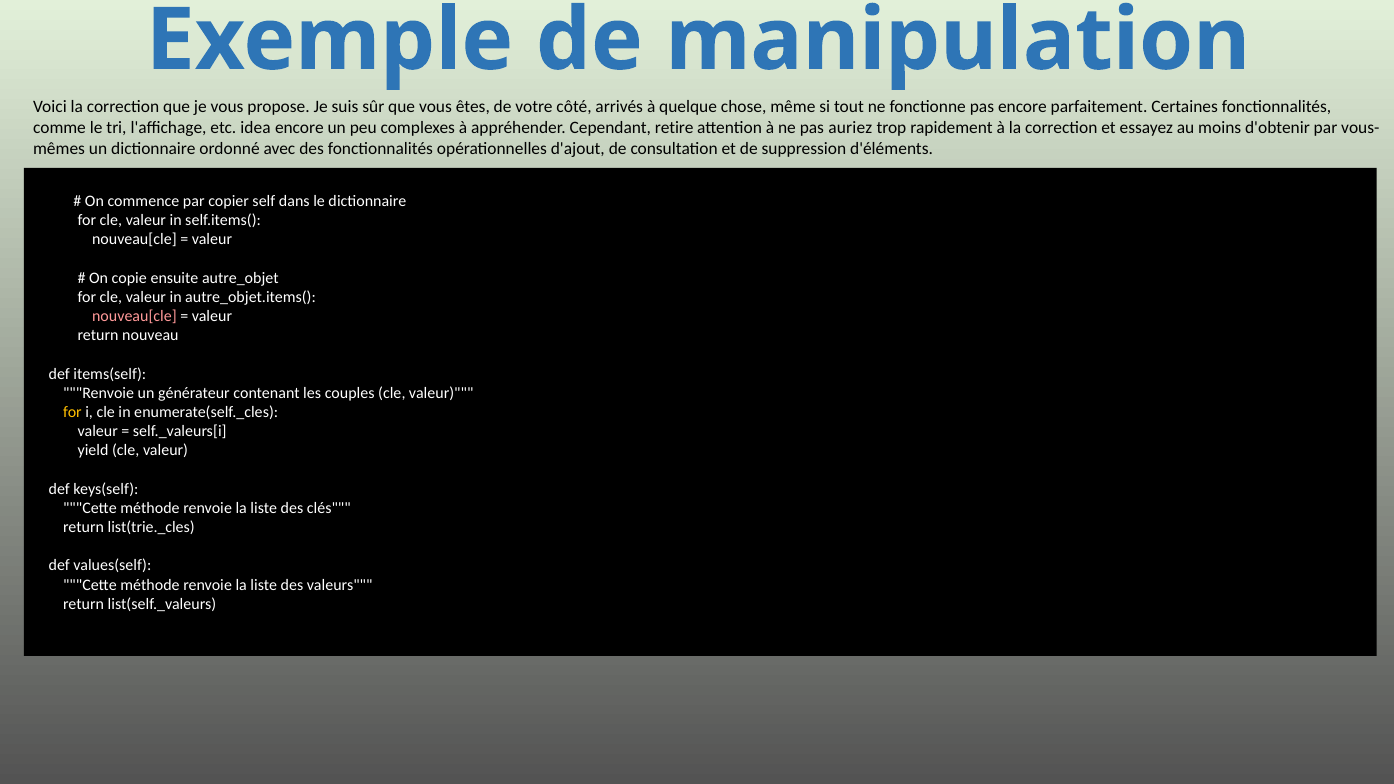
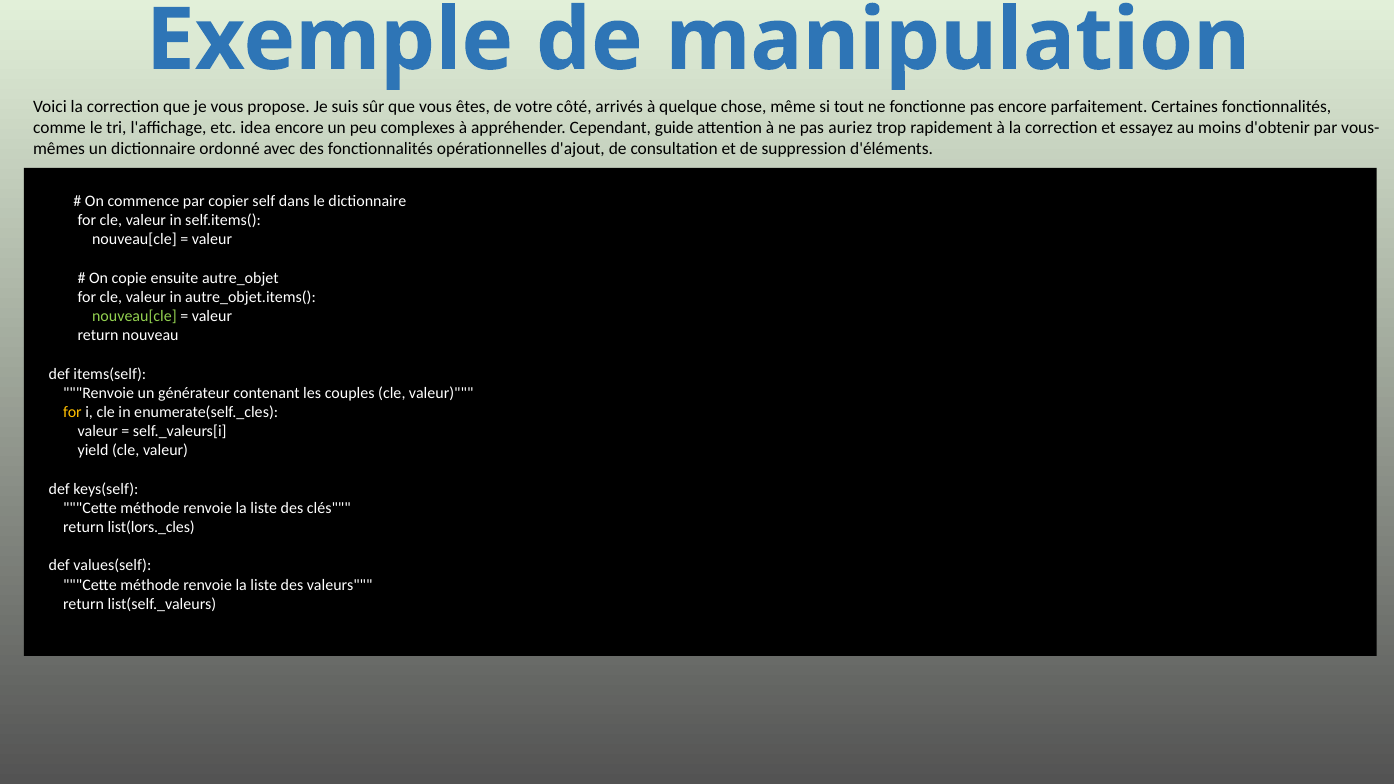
retire: retire -> guide (674, 128)
nouveau[cle colour: pink -> light green (134, 316)
list(trie._cles: list(trie._cles -> list(lors._cles (151, 527)
